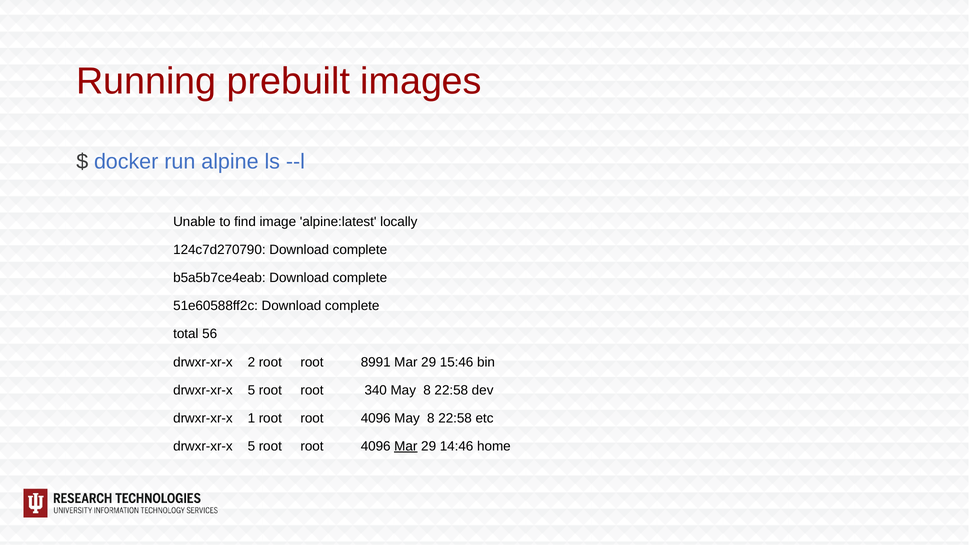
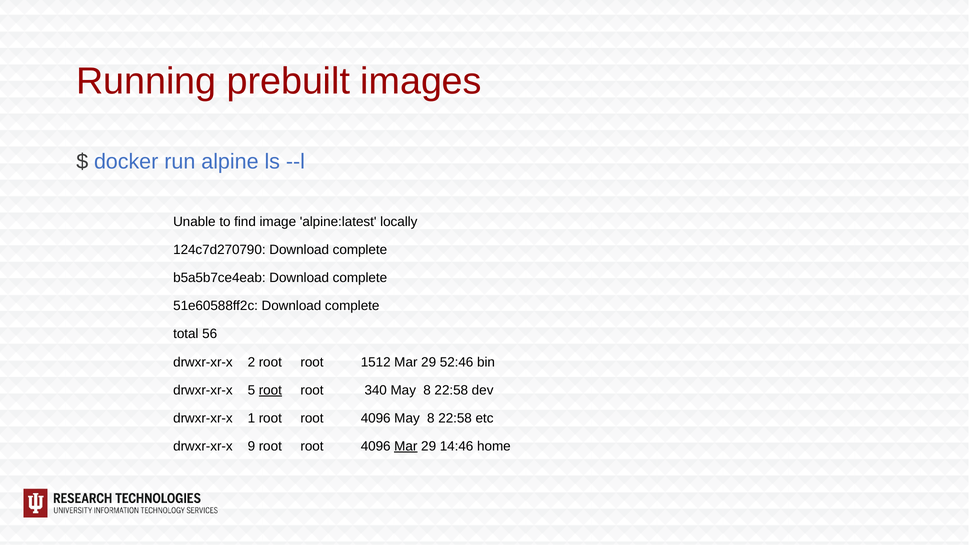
8991: 8991 -> 1512 (376, 362)
15:46: 15:46 -> 52:46 (457, 362)
root underline: none -> present (270, 390)
5: 5 -> 9 (251, 446)
